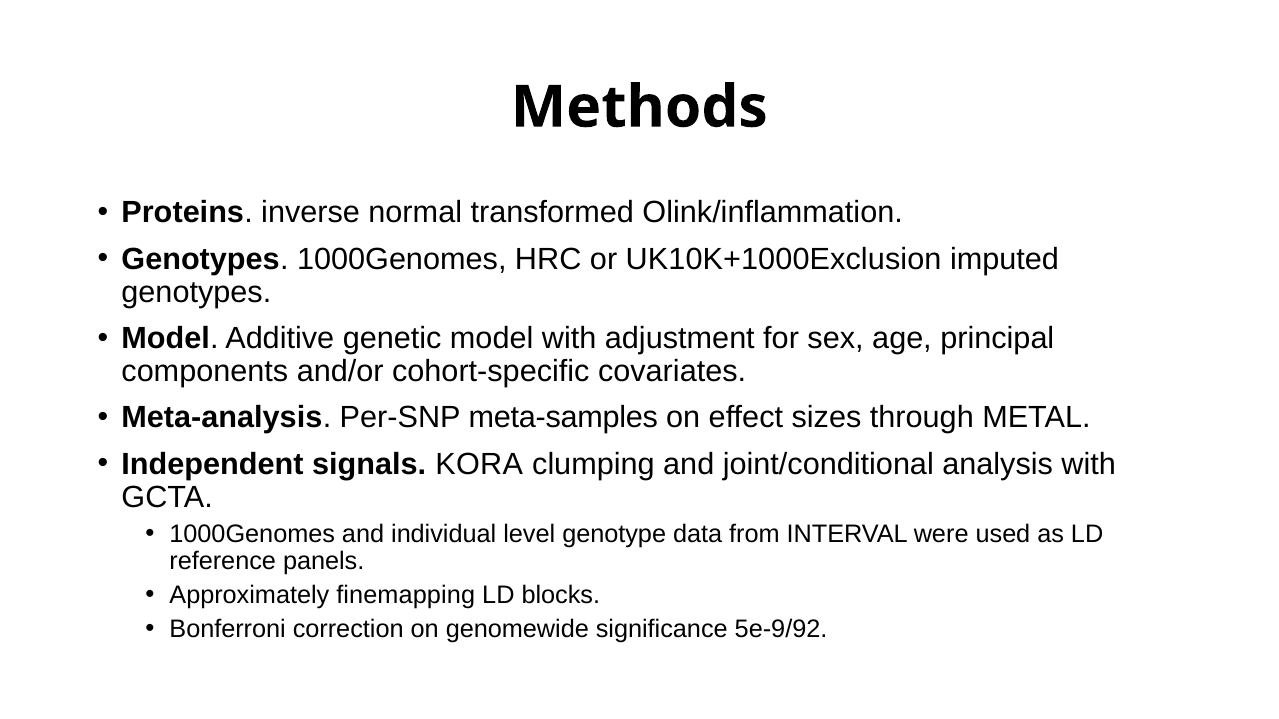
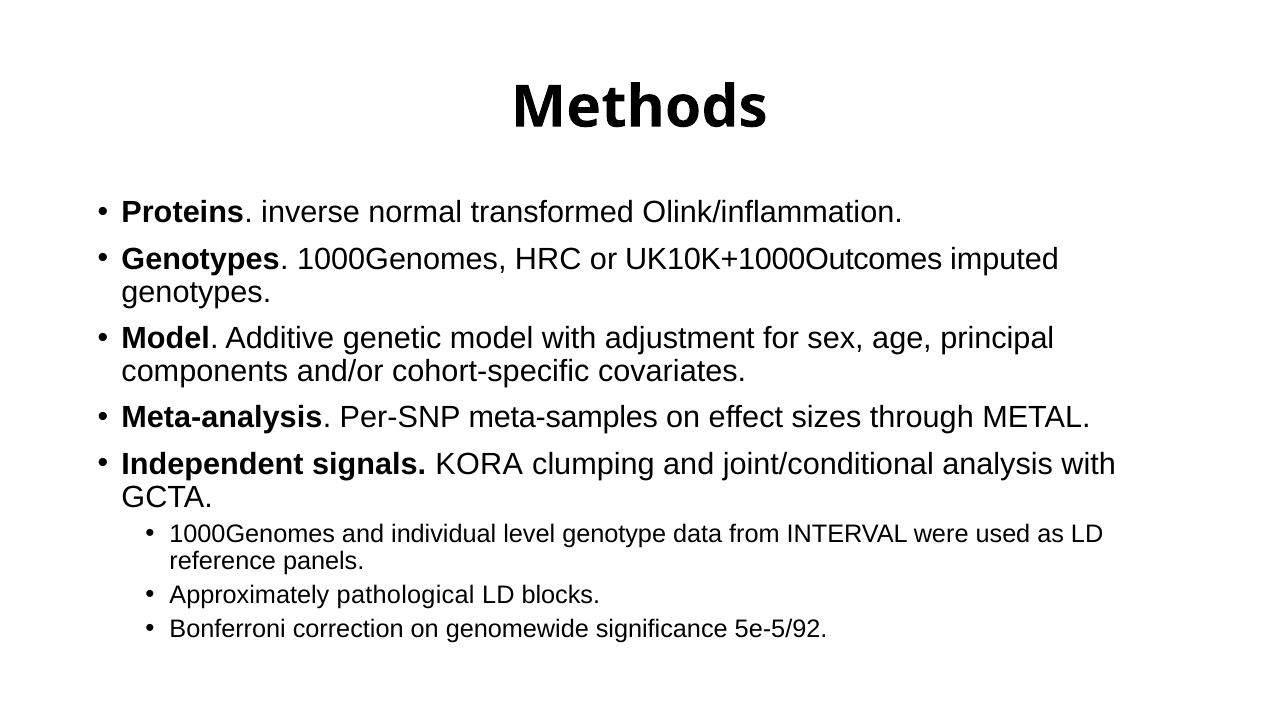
UK10K+1000Exclusion: UK10K+1000Exclusion -> UK10K+1000Outcomes (784, 259)
finemapping: finemapping -> pathological (406, 596)
5e-9/92: 5e-9/92 -> 5e-5/92 (781, 630)
